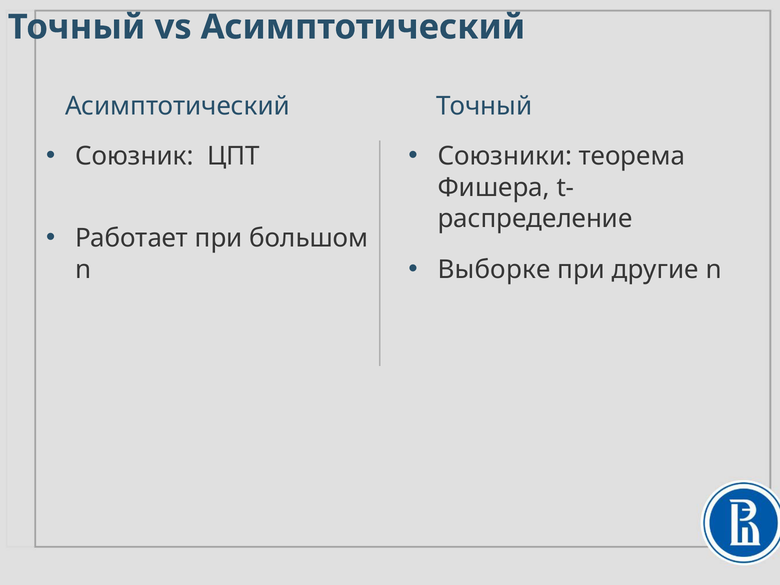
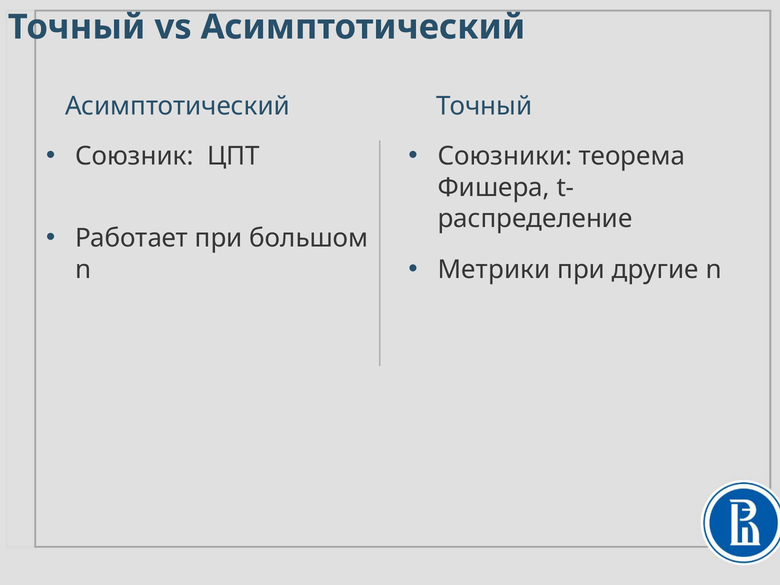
Выборке: Выборке -> Метрики (494, 269)
